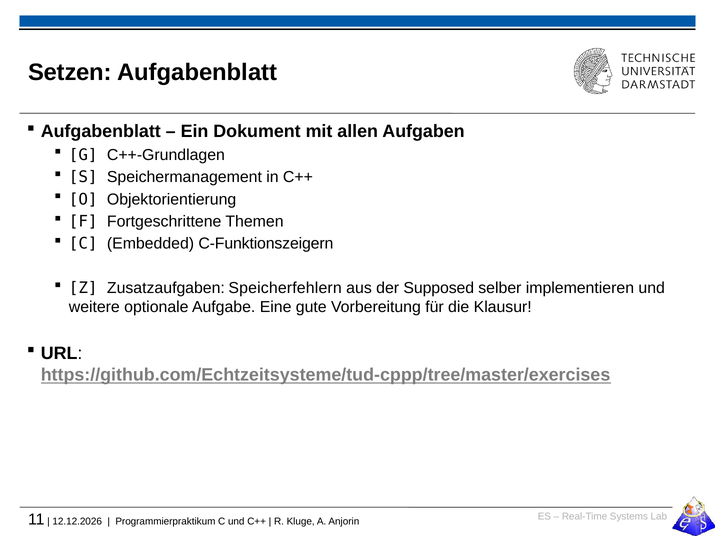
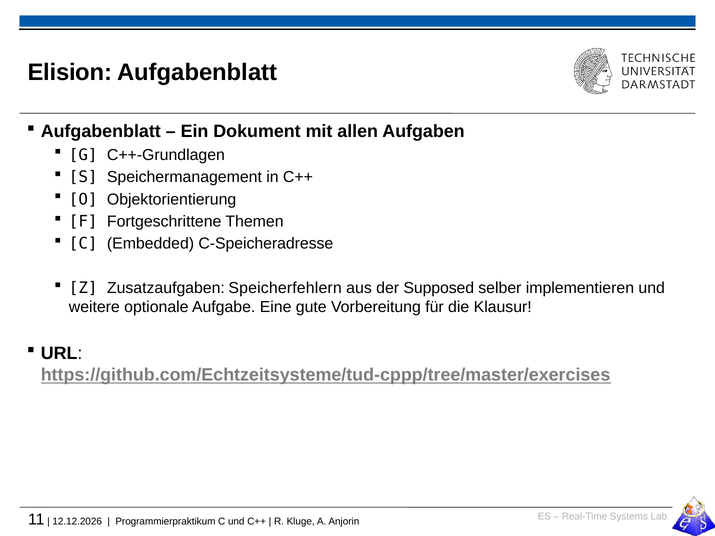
Setzen: Setzen -> Elision (70, 73)
C-Funktionszeigern: C-Funktionszeigern -> C-Speicheradresse (266, 244)
